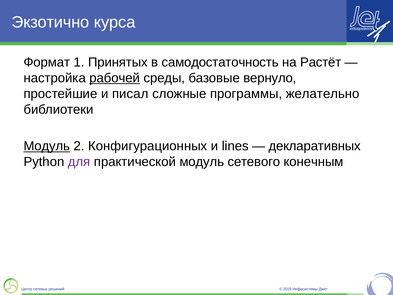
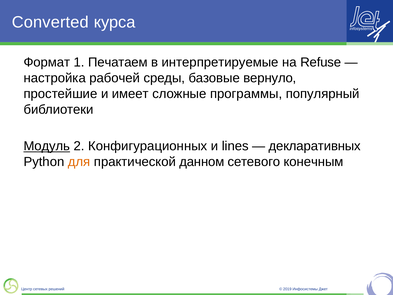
Экзотично: Экзотично -> Converted (50, 22)
Принятых: Принятых -> Печатаем (118, 62)
самодостаточность: самодостаточность -> интерпретируемые (220, 62)
Растёт: Растёт -> Refuse (321, 62)
рабочей underline: present -> none (115, 78)
писал: писал -> имеет (130, 94)
желательно: желательно -> популярный (323, 94)
для colour: purple -> orange (79, 162)
практической модуль: модуль -> данном (202, 162)
